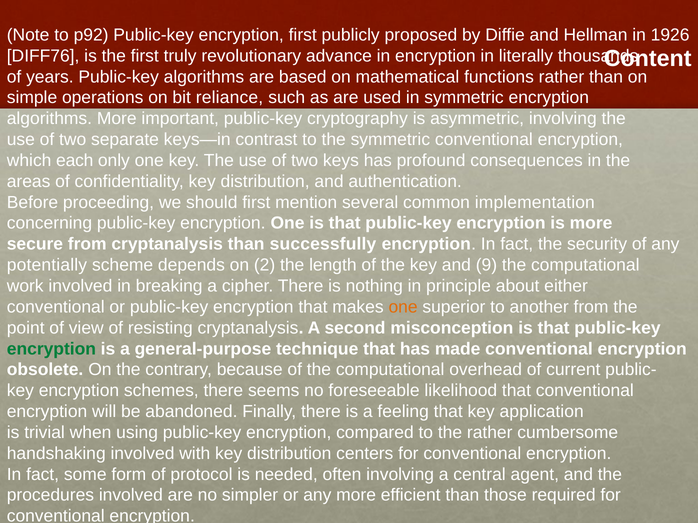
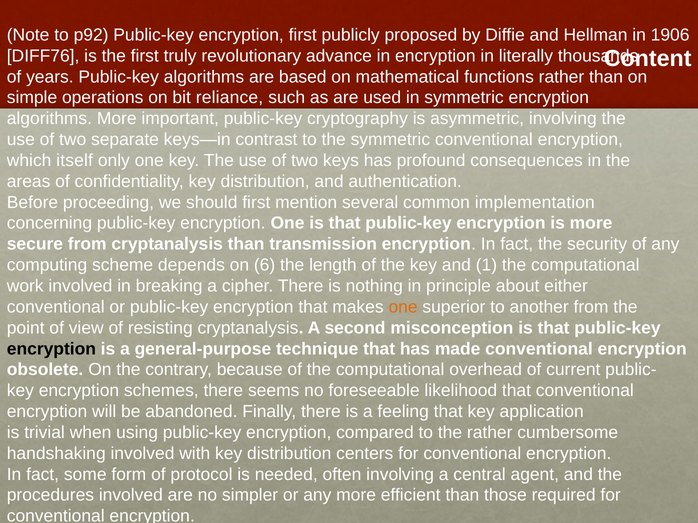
1926: 1926 -> 1906 (670, 35)
each: each -> itself (75, 161)
successfully: successfully -> transmission (323, 244)
potentially: potentially -> computing (47, 265)
2: 2 -> 6 (265, 265)
9: 9 -> 1 (486, 265)
encryption colour: green -> black (51, 349)
